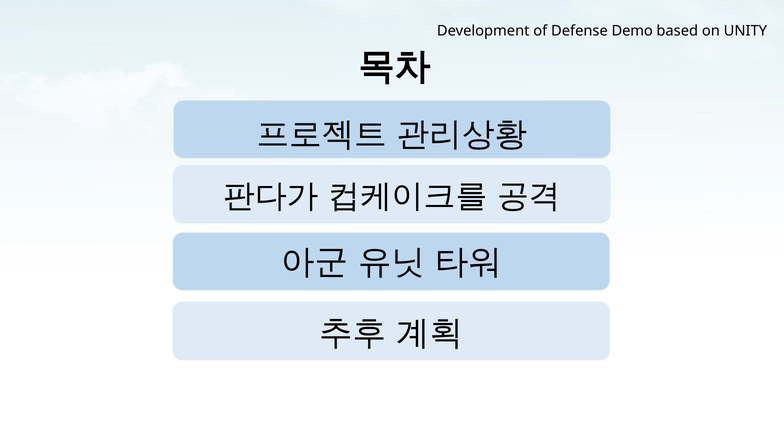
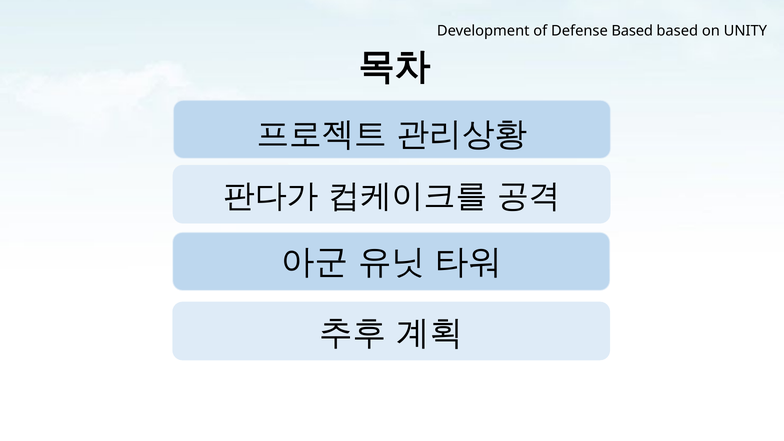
Defense Demo: Demo -> Based (632, 31)
